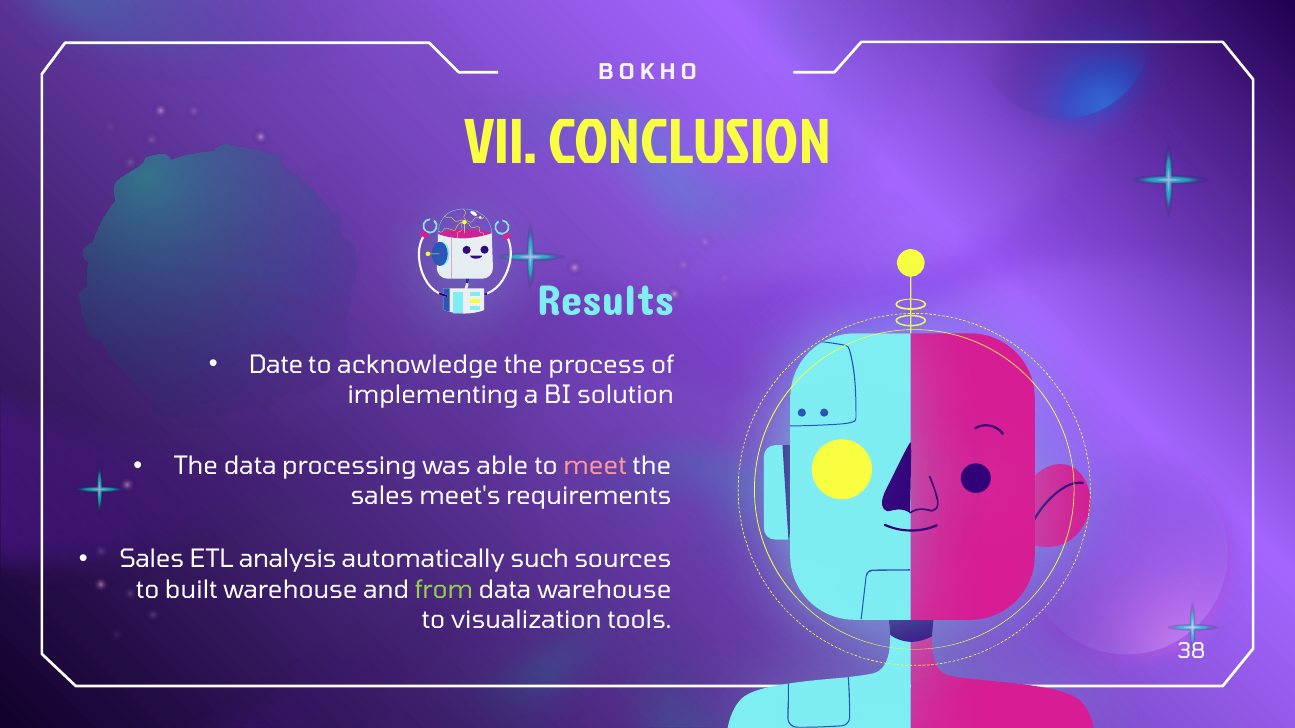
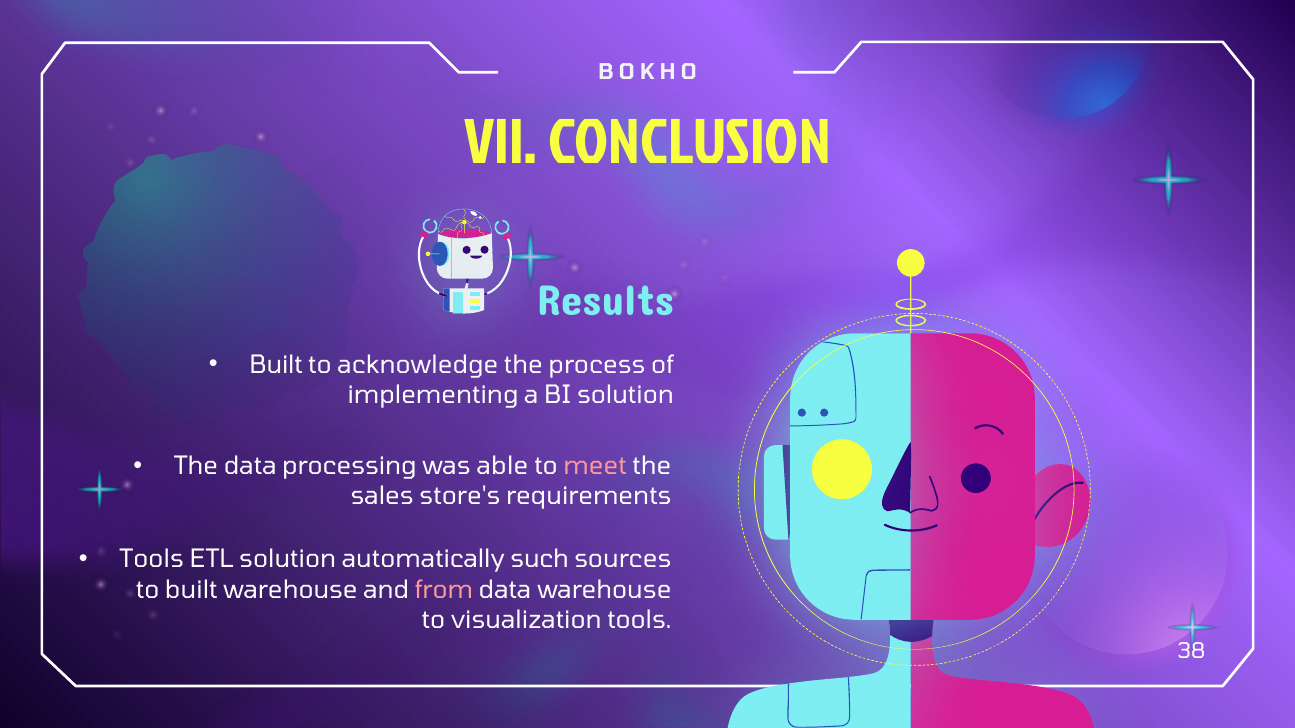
Date: Date -> Built (276, 365)
meet's: meet's -> store's (460, 497)
Sales: Sales -> Tools (152, 560)
ETL analysis: analysis -> solution (288, 560)
from colour: light green -> pink (444, 590)
